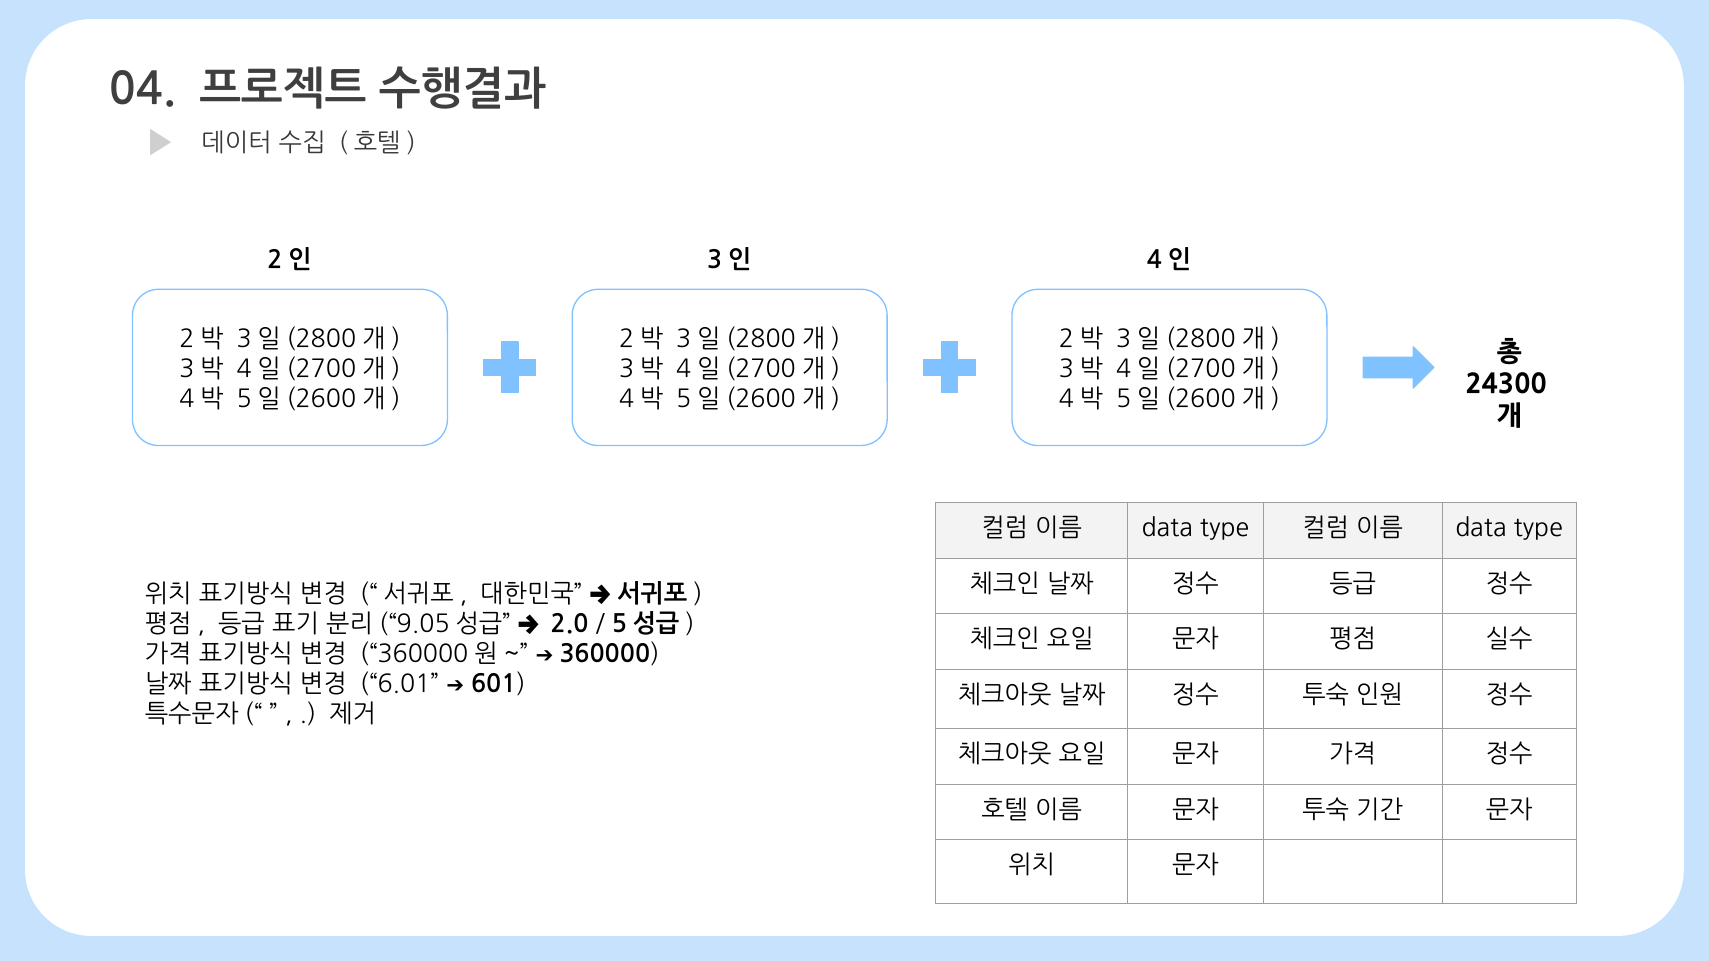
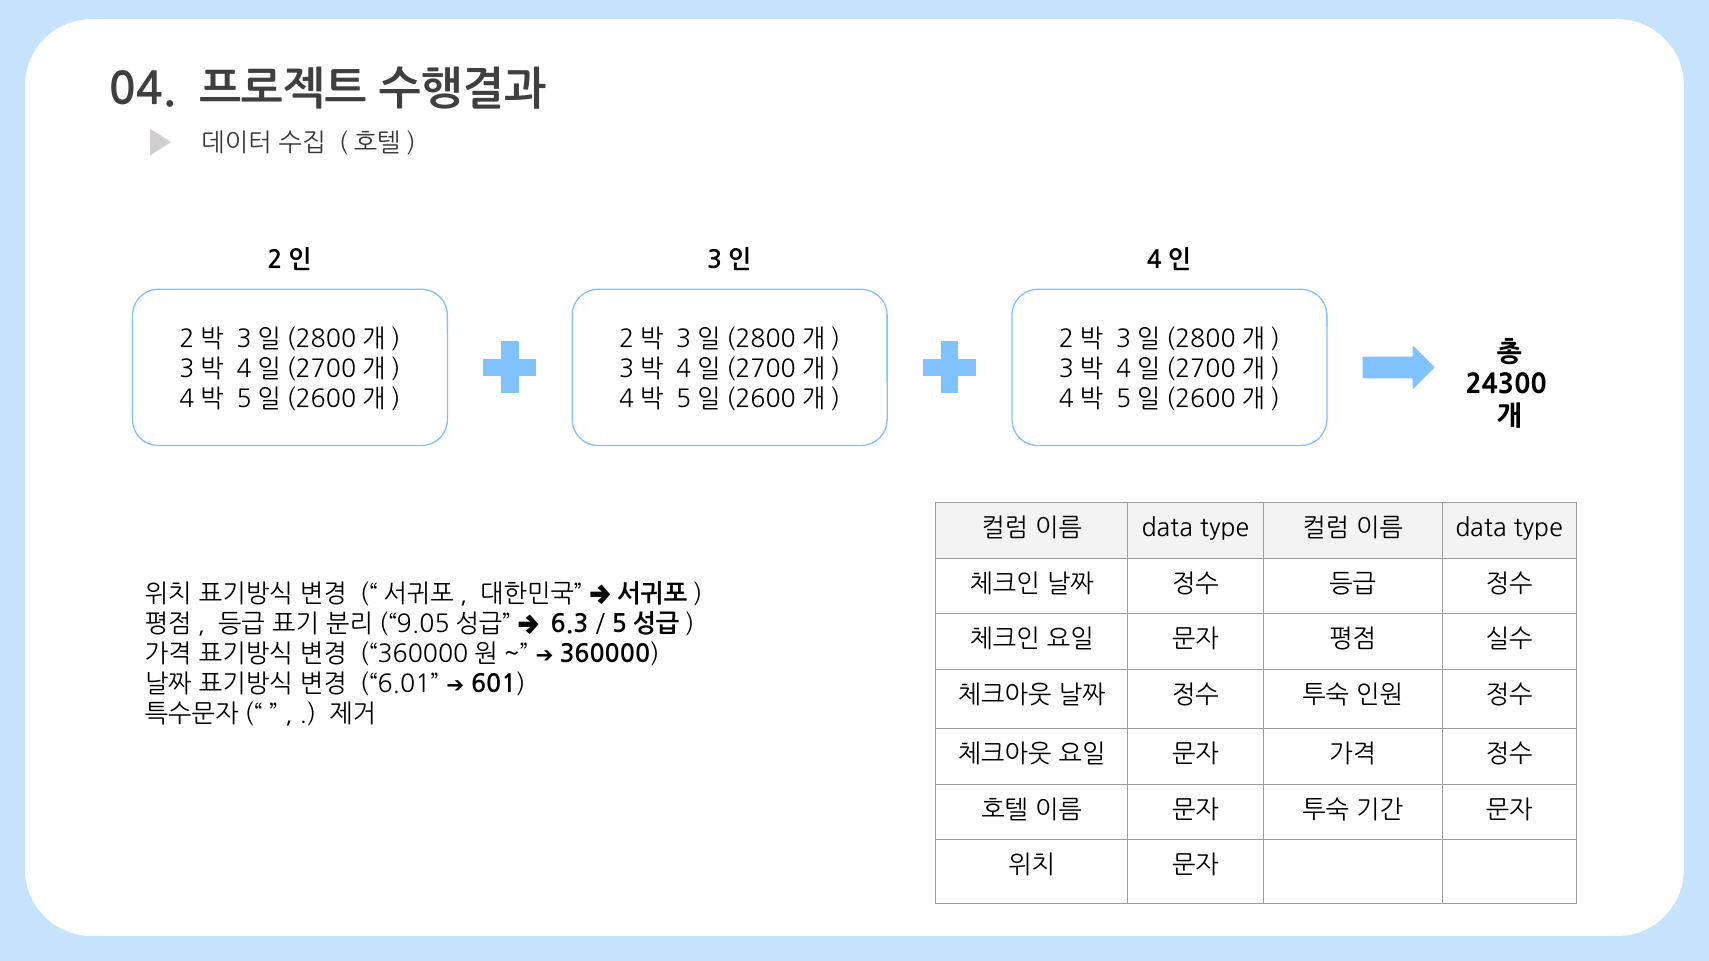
2.0: 2.0 -> 6.3 (570, 625)
